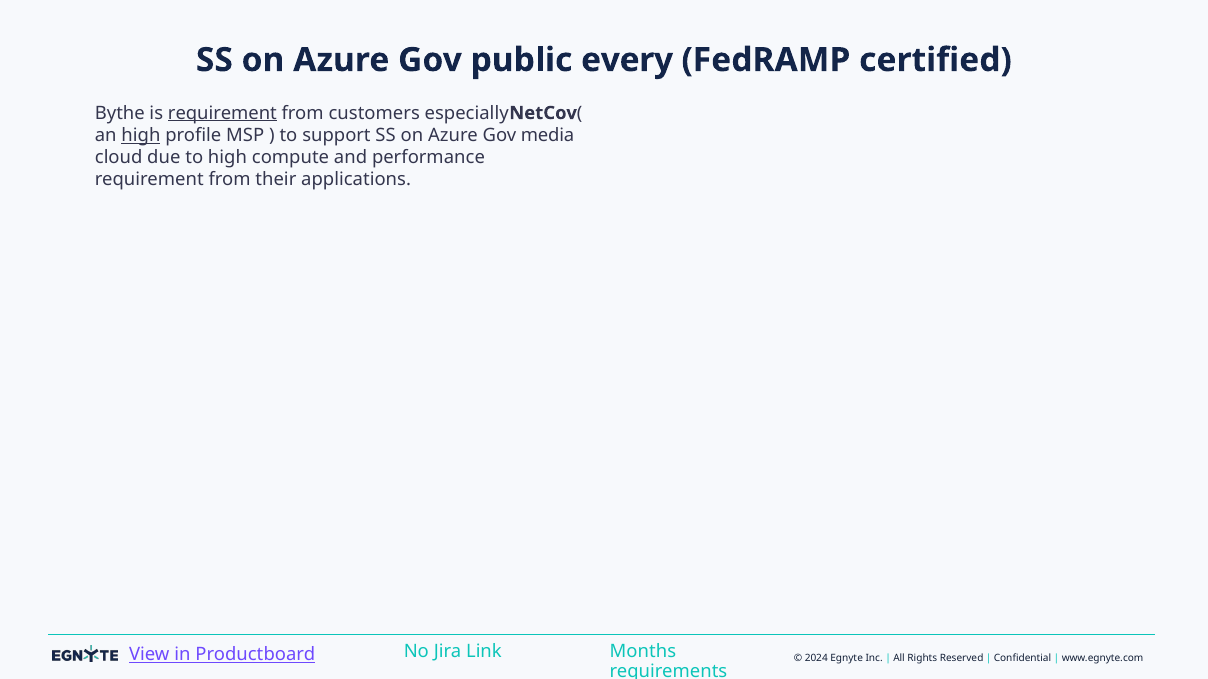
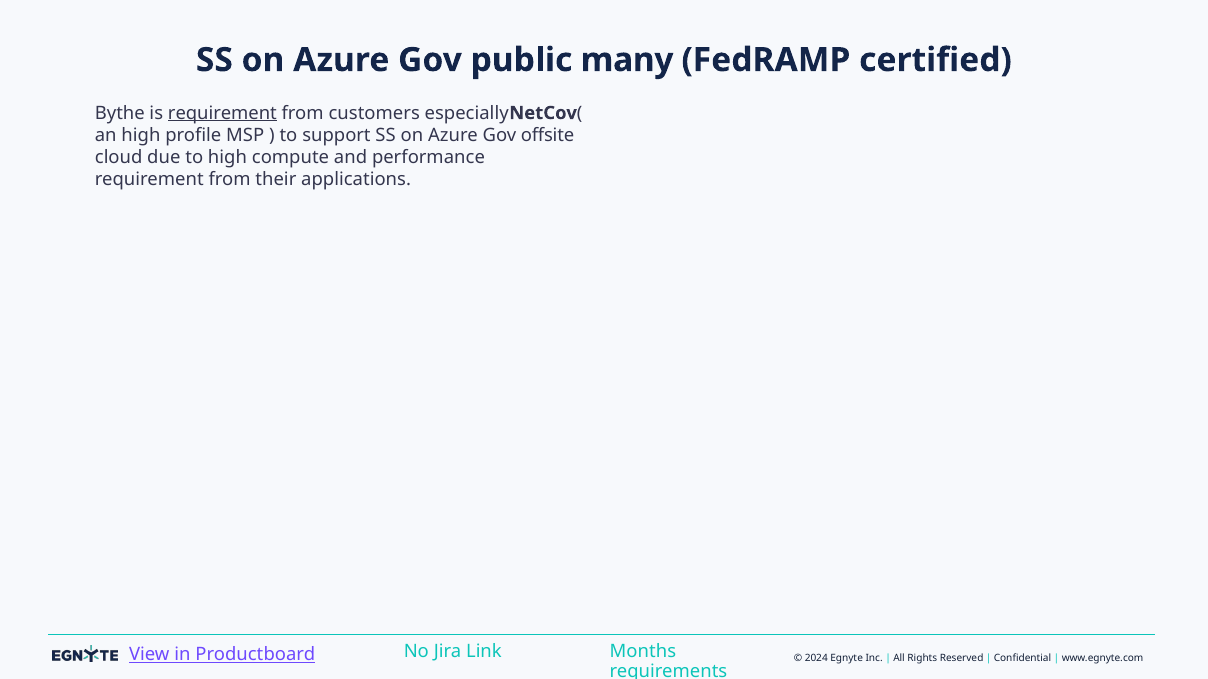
every: every -> many (627, 60)
high underline: present -> none (141, 135)
media: media -> offsite (547, 135)
